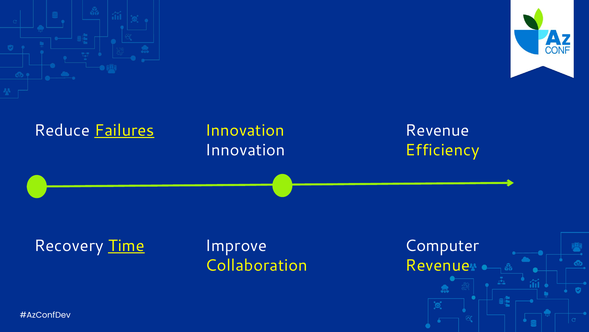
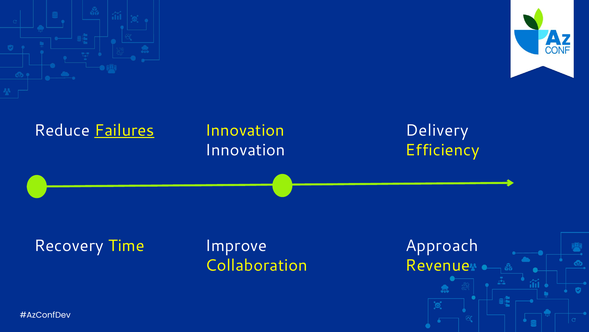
Revenue: Revenue -> Delivery (437, 130)
Computer: Computer -> Approach (442, 245)
Time underline: present -> none (126, 245)
